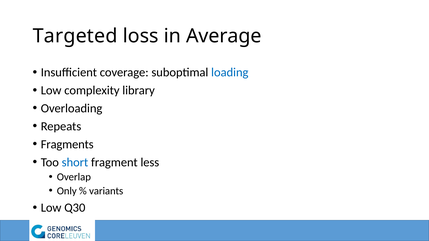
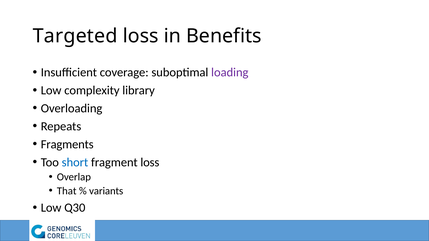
Average: Average -> Benefits (224, 36)
loading colour: blue -> purple (230, 73)
fragment less: less -> loss (150, 162)
Only: Only -> That (67, 191)
